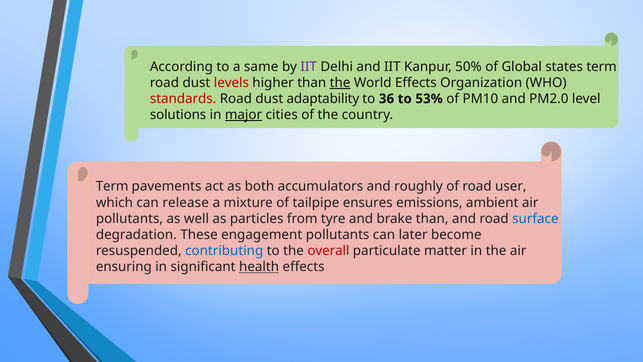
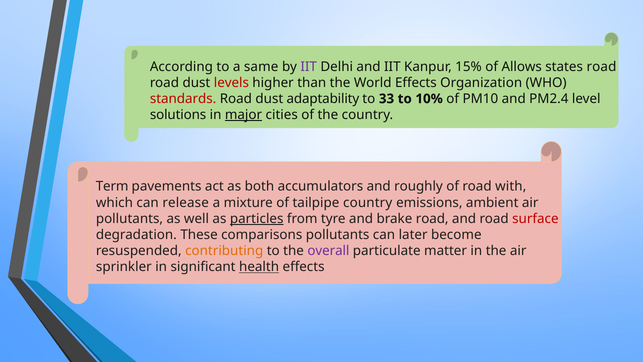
50%: 50% -> 15% (468, 67)
Global: Global -> Allows (522, 67)
states term: term -> road (601, 67)
the underline: present -> none (340, 83)
36: 36 -> 33 (387, 99)
53%: 53% -> 10% (429, 99)
PM2.0: PM2.0 -> PM2.4 (549, 99)
user: user -> with (511, 186)
tailpipe ensures: ensures -> country (368, 202)
particles underline: none -> present (257, 219)
brake than: than -> road (432, 219)
surface colour: blue -> red (535, 219)
engagement: engagement -> comparisons (262, 235)
contributing colour: blue -> orange (224, 251)
overall colour: red -> purple (328, 251)
ensuring: ensuring -> sprinkler (124, 267)
